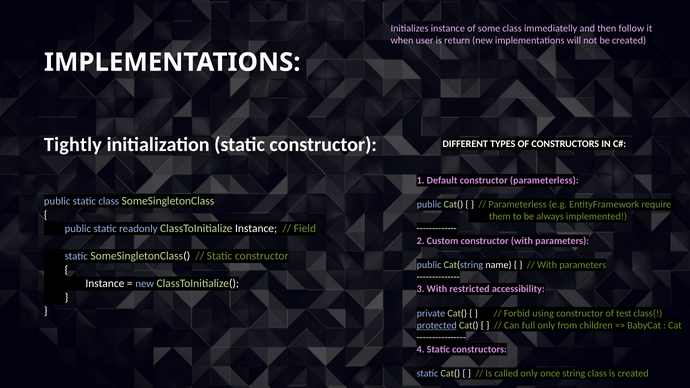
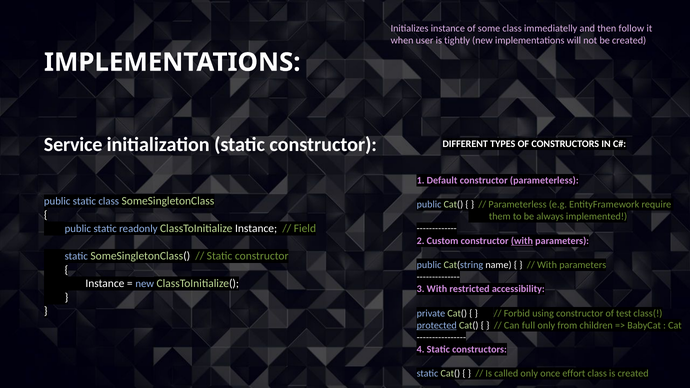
return: return -> tightly (457, 41)
Tightly: Tightly -> Service (73, 145)
with underline: none -> present (522, 241)
string: string -> effort (574, 374)
